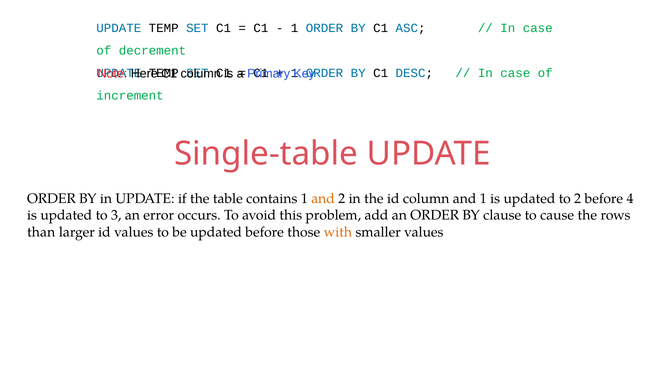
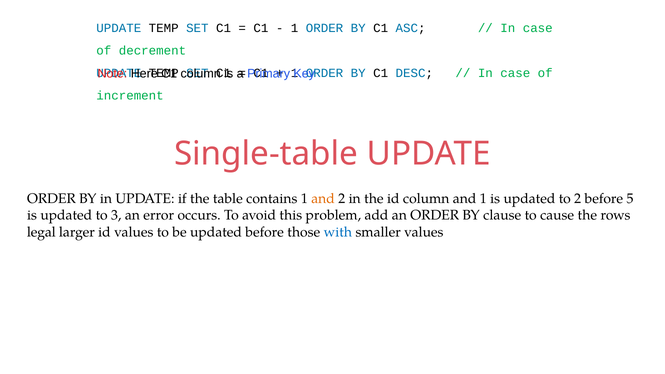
4: 4 -> 5 (630, 199)
than: than -> legal (41, 232)
with colour: orange -> blue (338, 232)
